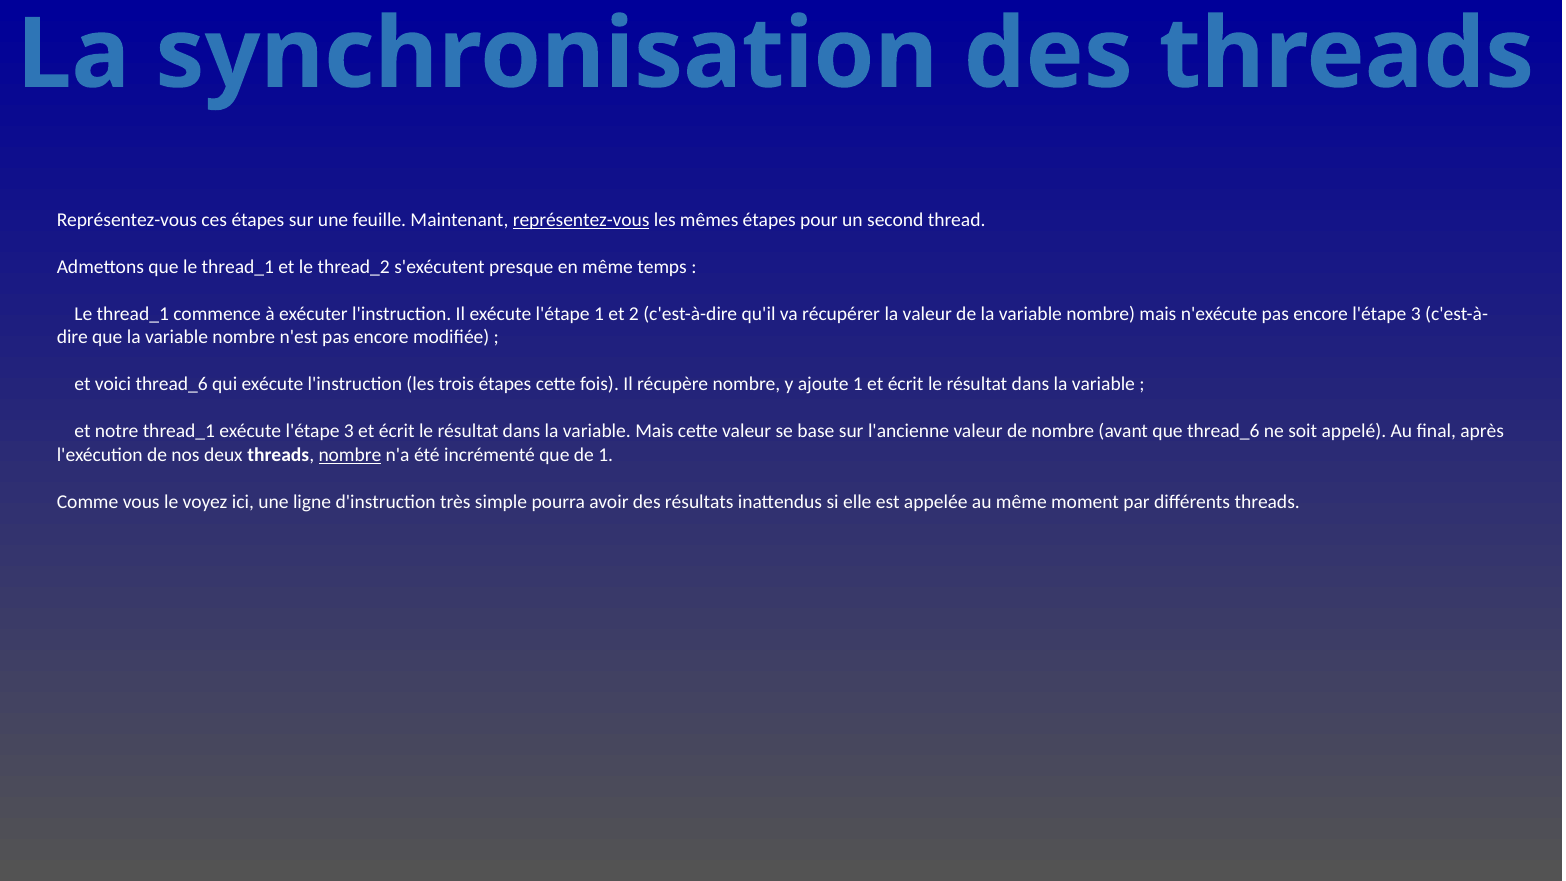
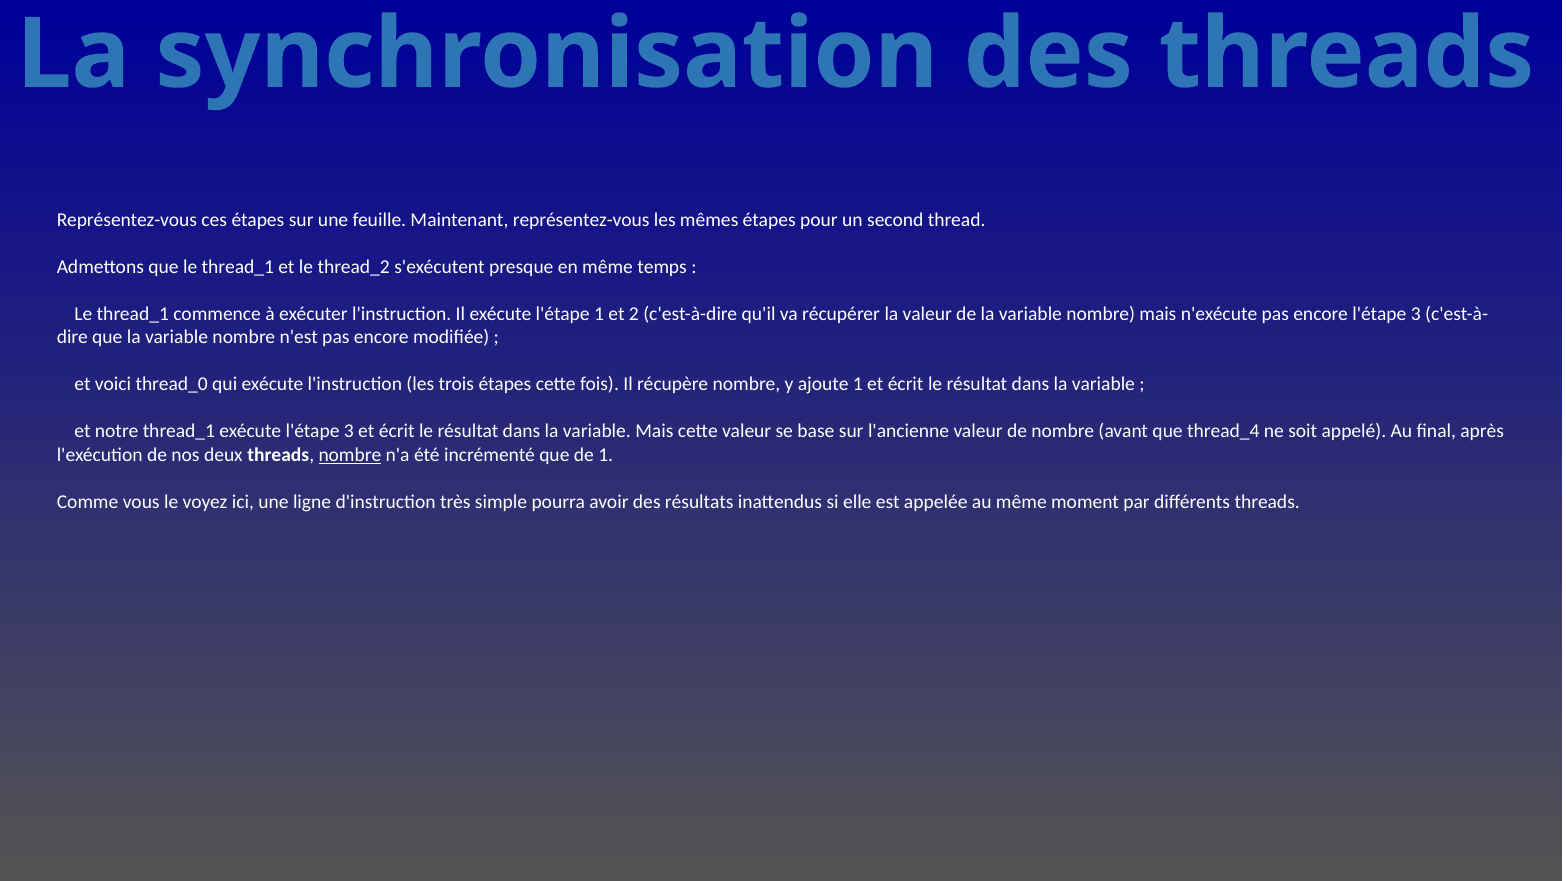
représentez-vous underline: present -> none (581, 220)
voici thread_6: thread_6 -> thread_0 (172, 384)
que thread_6: thread_6 -> thread_4 (1223, 431)
